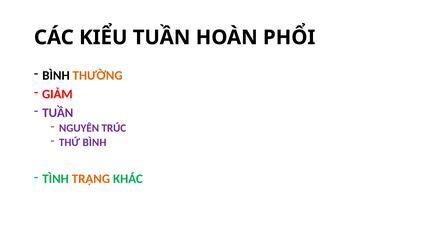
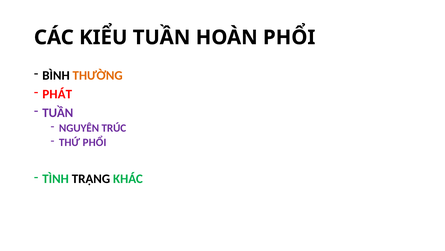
GIẢM: GIẢM -> PHÁT (57, 94)
THỨ BÌNH: BÌNH -> PHỔI (95, 142)
TRẠNG colour: orange -> black (91, 179)
